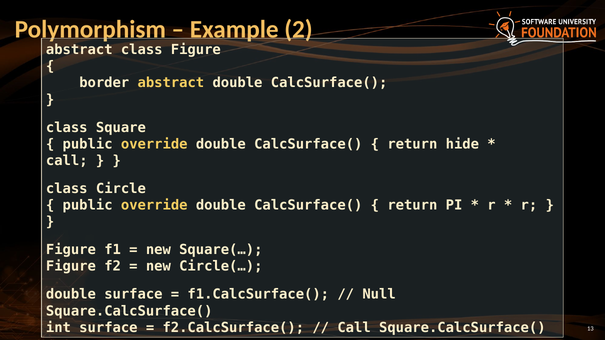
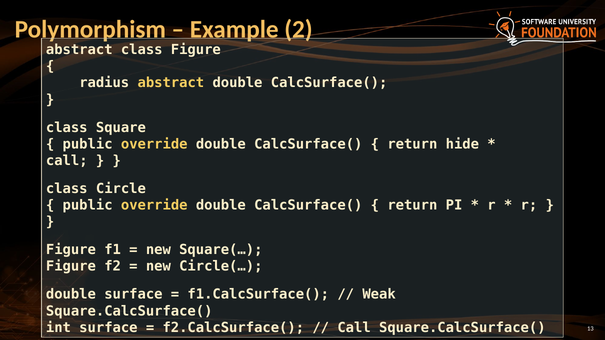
border: border -> radius (104, 83)
Null: Null -> Weak (379, 295)
